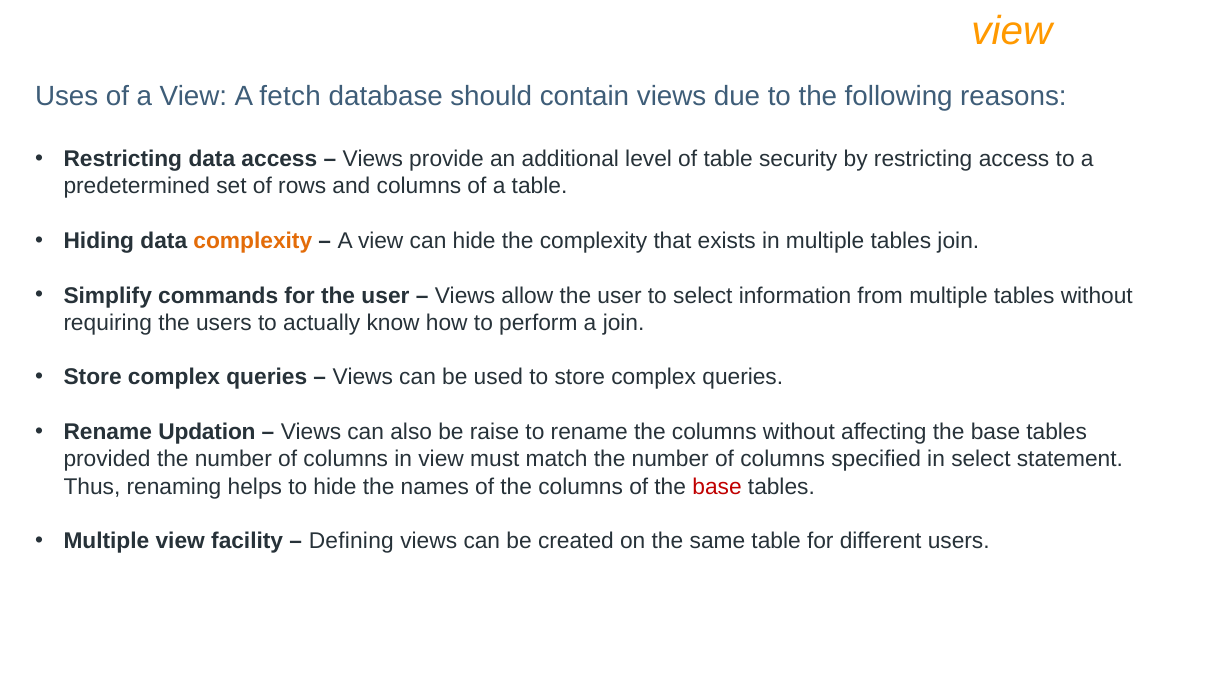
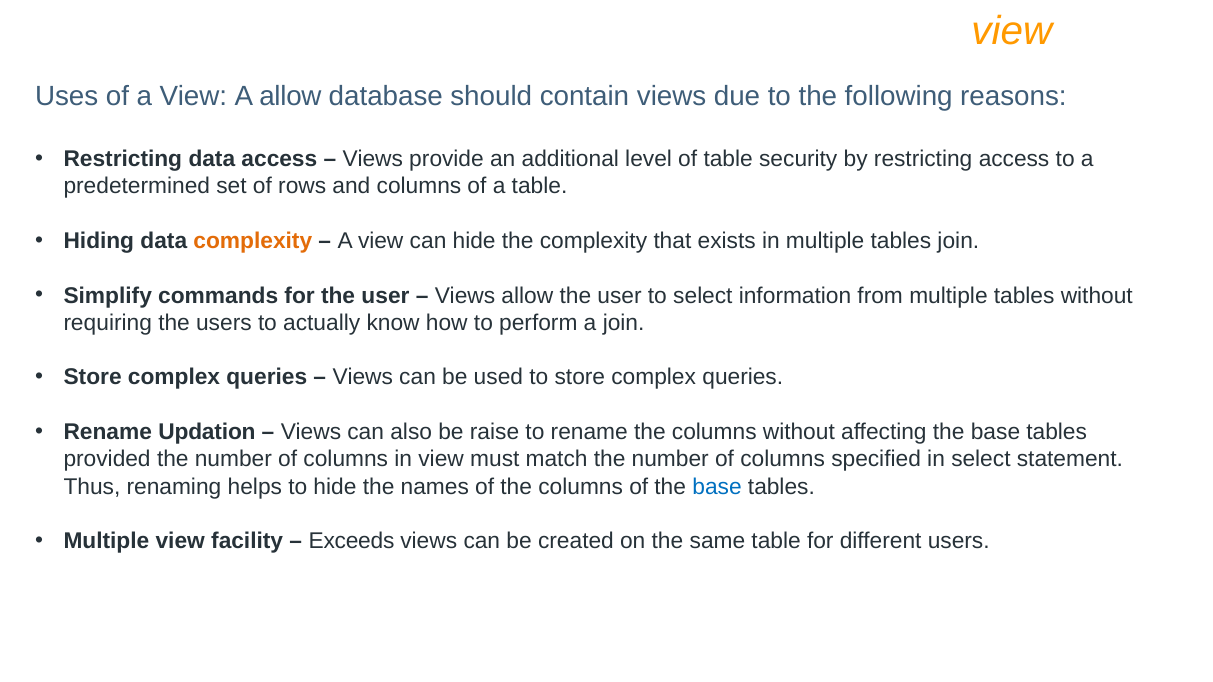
A fetch: fetch -> allow (290, 96)
base colour: red -> blue (717, 487)
Defining: Defining -> Exceeds (352, 541)
